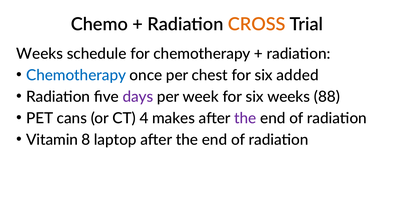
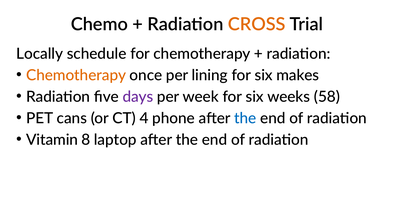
Weeks: Weeks -> Locally (40, 54)
Chemotherapy colour: blue -> orange (76, 75)
chest: chest -> lining (210, 75)
added: added -> makes (298, 75)
88: 88 -> 58 (327, 97)
makes: makes -> phone (173, 118)
the colour: purple -> blue (245, 118)
